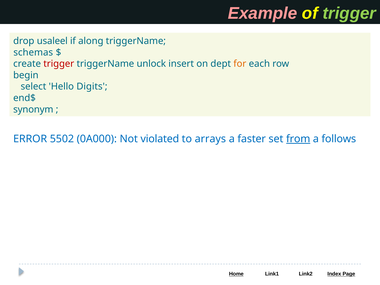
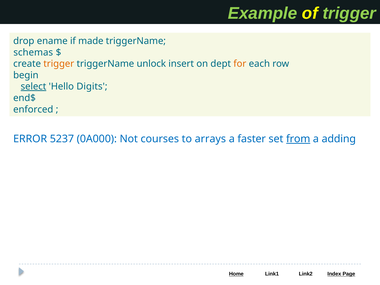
Example colour: pink -> light green (263, 13)
usaleel: usaleel -> ename (52, 41)
along: along -> made (91, 41)
trigger colour: red -> orange (59, 64)
select underline: none -> present (33, 87)
synonym: synonym -> enforced (33, 109)
5502: 5502 -> 5237 (62, 139)
violated: violated -> courses (160, 139)
follows: follows -> adding (339, 139)
